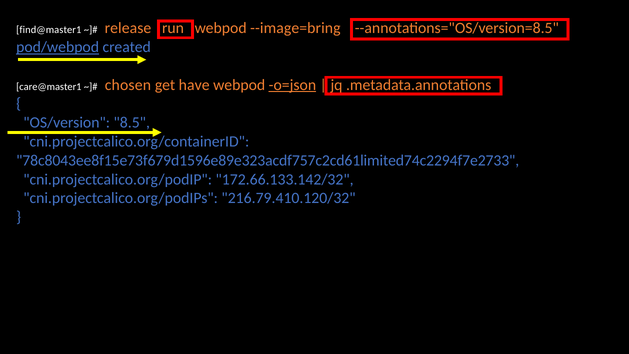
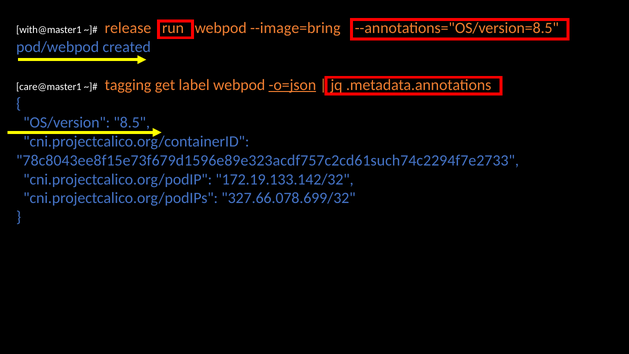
find@master1: find@master1 -> with@master1 (49, 30)
pod/webpod underline: present -> none (58, 47)
chosen: chosen -> tagging (128, 85)
have: have -> label (194, 85)
78c8043ee8f15e73f679d1596e89e323acdf757c2cd61limited74c2294f7e2733: 78c8043ee8f15e73f679d1596e89e323acdf757c2cd61limited74c2294f7e2733 -> 78c8043ee8f15e73f679d1596e89e323acdf757c2cd61such74c2294f7e2733 (268, 160)
172.66.133.142/32: 172.66.133.142/32 -> 172.19.133.142/32 (285, 179)
216.79.410.120/32: 216.79.410.120/32 -> 327.66.078.699/32 (289, 198)
